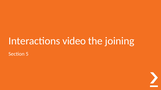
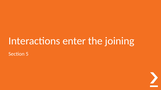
video: video -> enter (74, 41)
